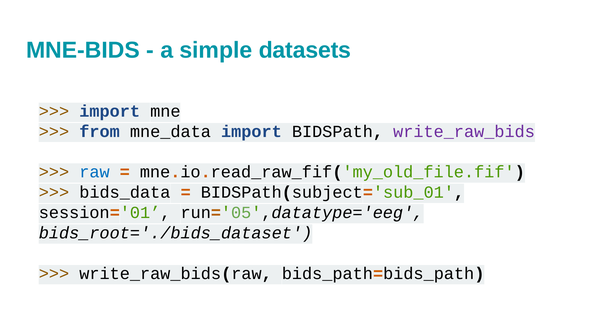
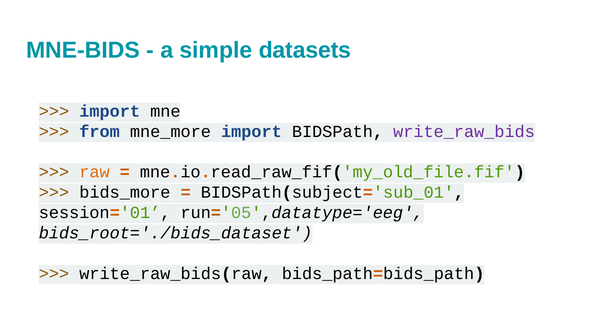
mne_data: mne_data -> mne_more (170, 131)
raw colour: blue -> orange (94, 172)
bids_data: bids_data -> bids_more (125, 192)
